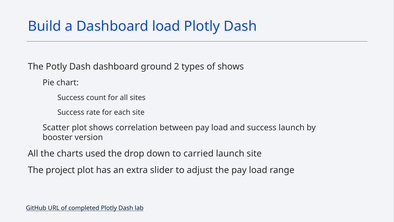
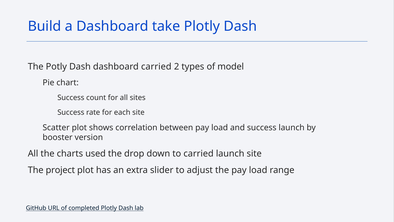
Dashboard load: load -> take (166, 26)
dashboard ground: ground -> carried (156, 67)
of shows: shows -> model (231, 67)
